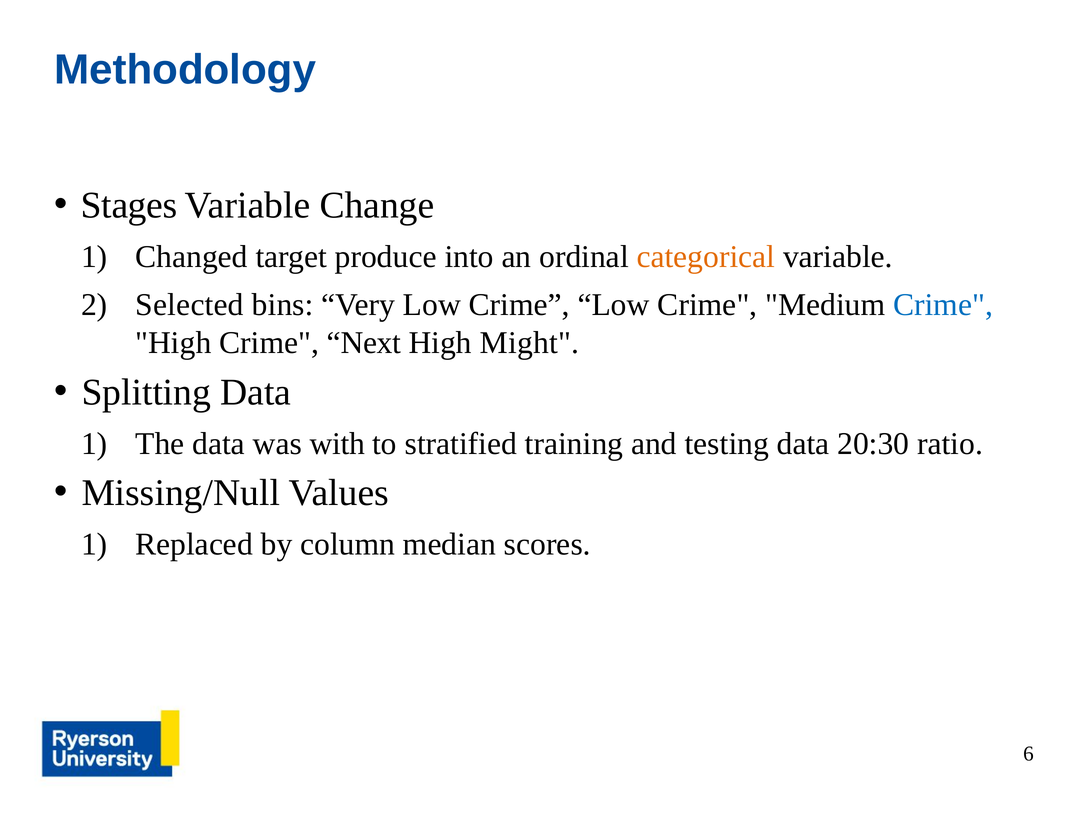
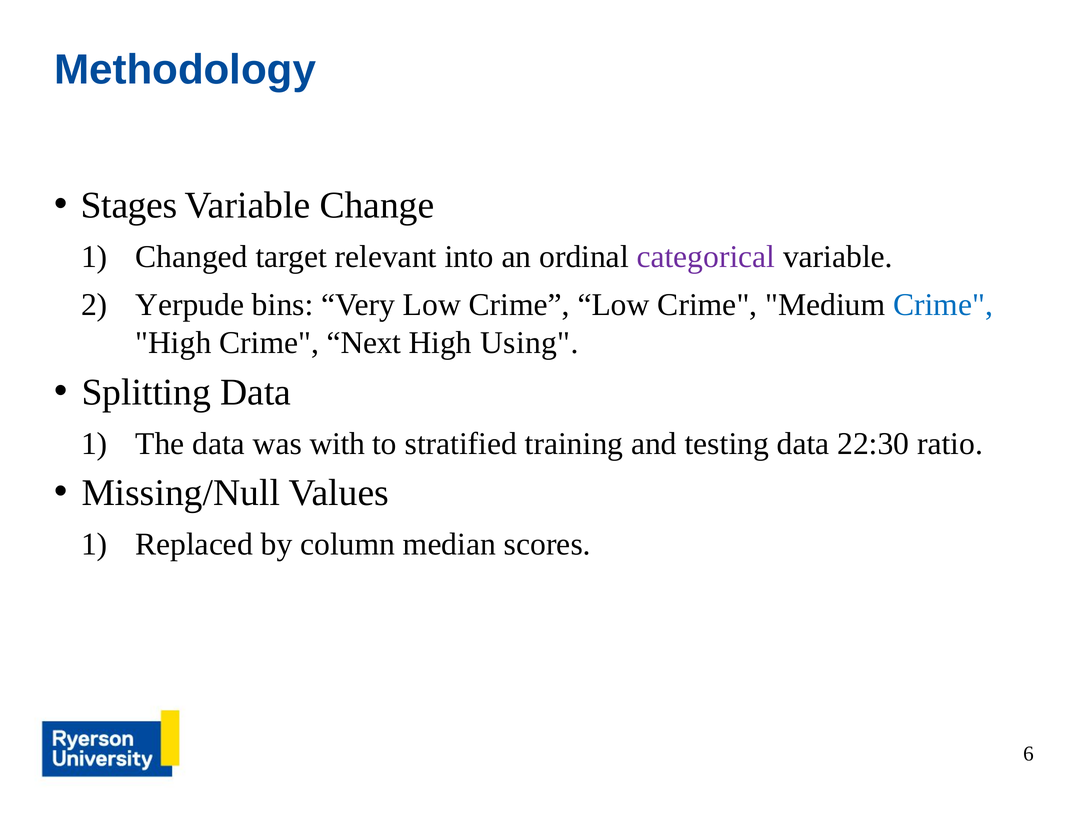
produce: produce -> relevant (386, 257)
categorical colour: orange -> purple (706, 257)
Selected: Selected -> Yerpude (190, 305)
Might: Might -> Using (529, 343)
20:30: 20:30 -> 22:30 (873, 443)
